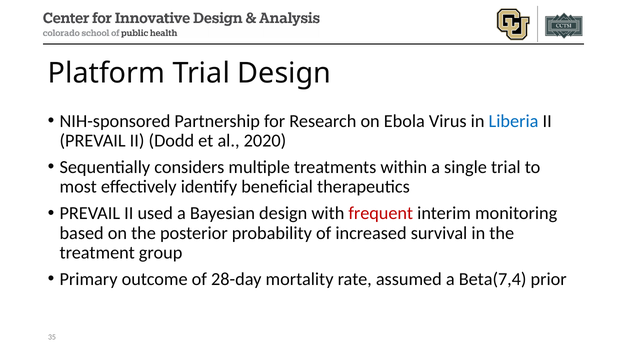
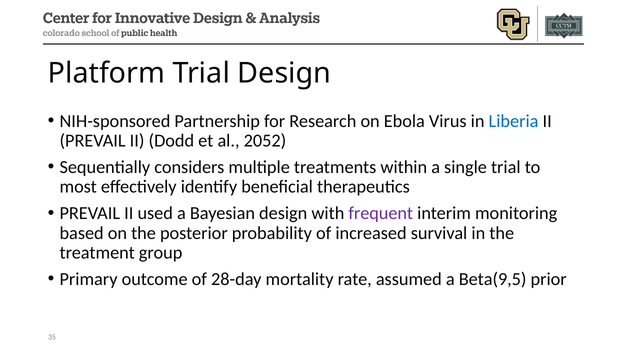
2020: 2020 -> 2052 (265, 141)
frequent colour: red -> purple (381, 213)
Beta(7,4: Beta(7,4 -> Beta(9,5 (493, 279)
